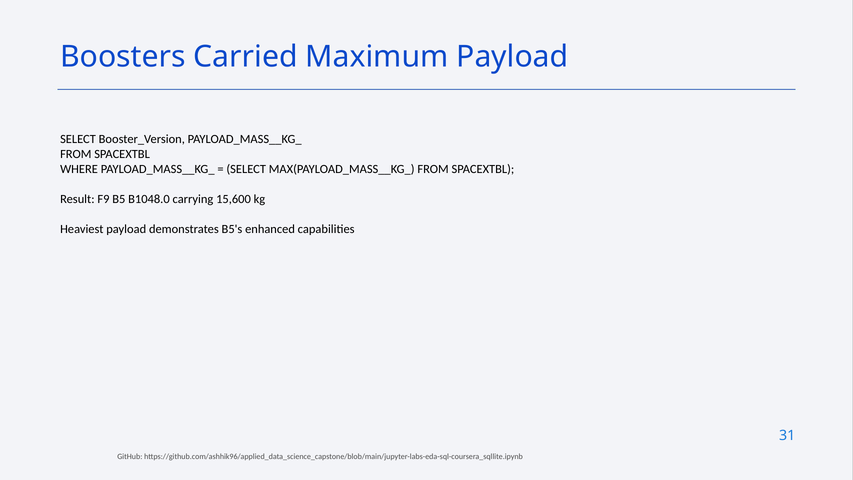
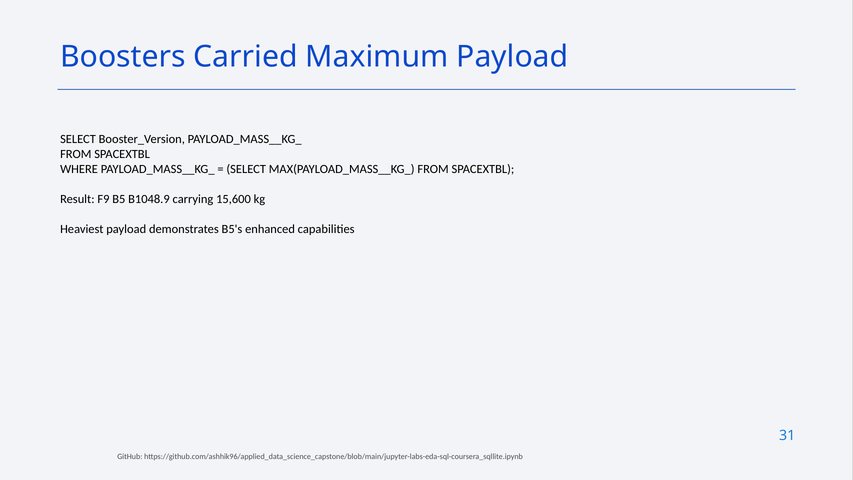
B1048.0: B1048.0 -> B1048.9 (149, 199)
